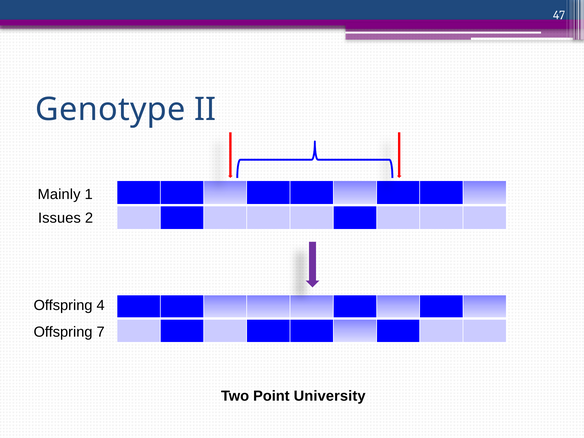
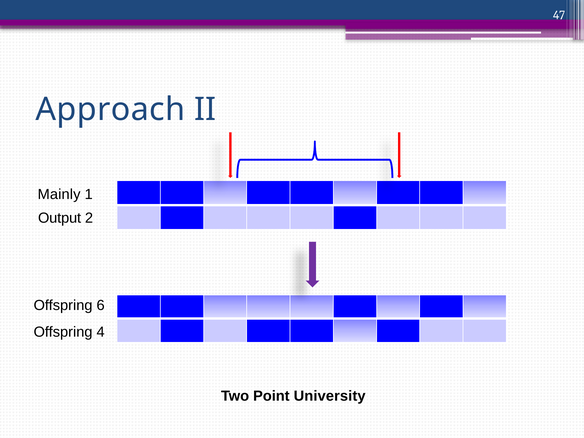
Genotype: Genotype -> Approach (110, 109)
Issues: Issues -> Output (60, 218)
4: 4 -> 6 (101, 305)
7: 7 -> 4 (101, 332)
